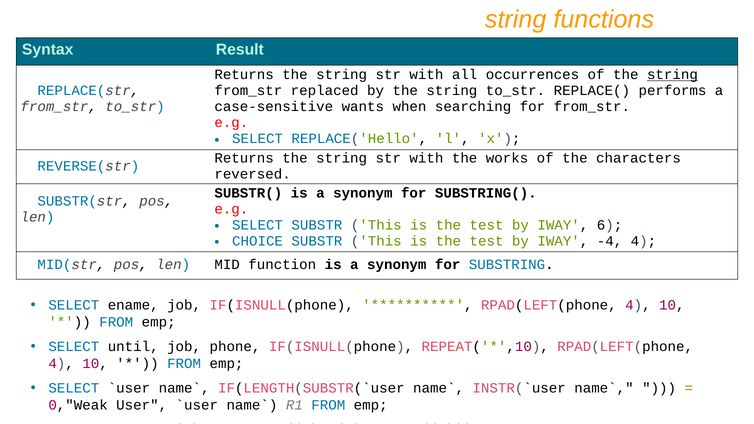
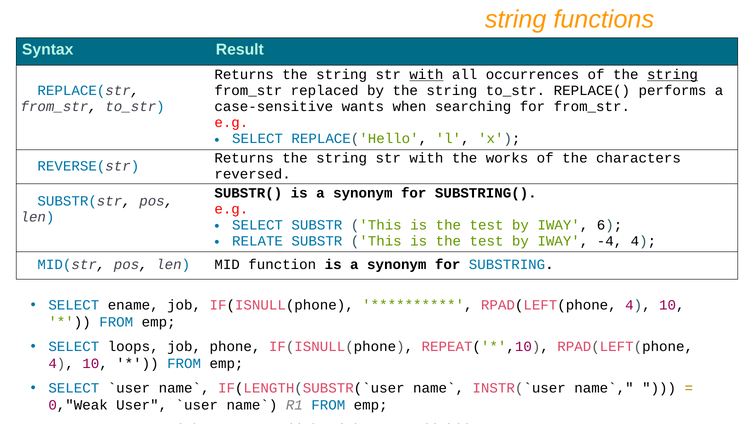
with underline: none -> present (426, 75)
CHOICE: CHOICE -> RELATE (258, 241)
until: until -> loops (133, 347)
